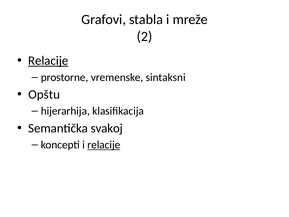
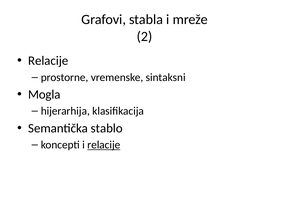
Relacije underline: present -> none (48, 61)
Opštu: Opštu -> Mogla (44, 94)
svakoj: svakoj -> stablo (107, 128)
